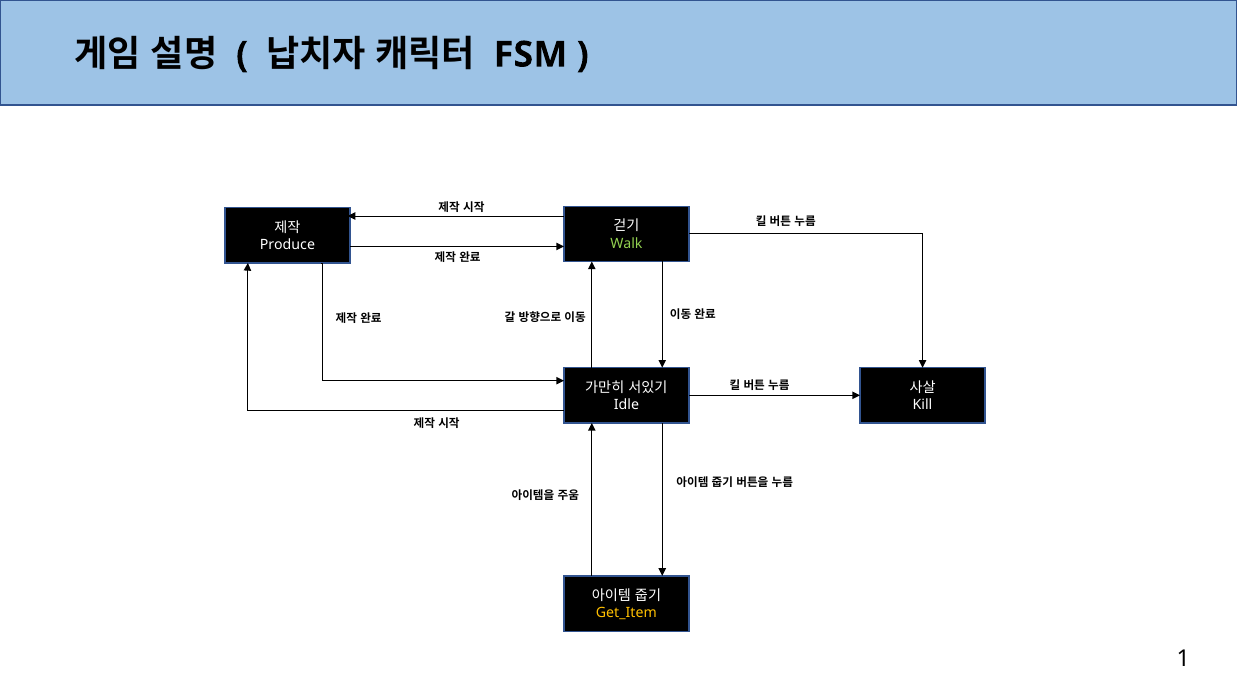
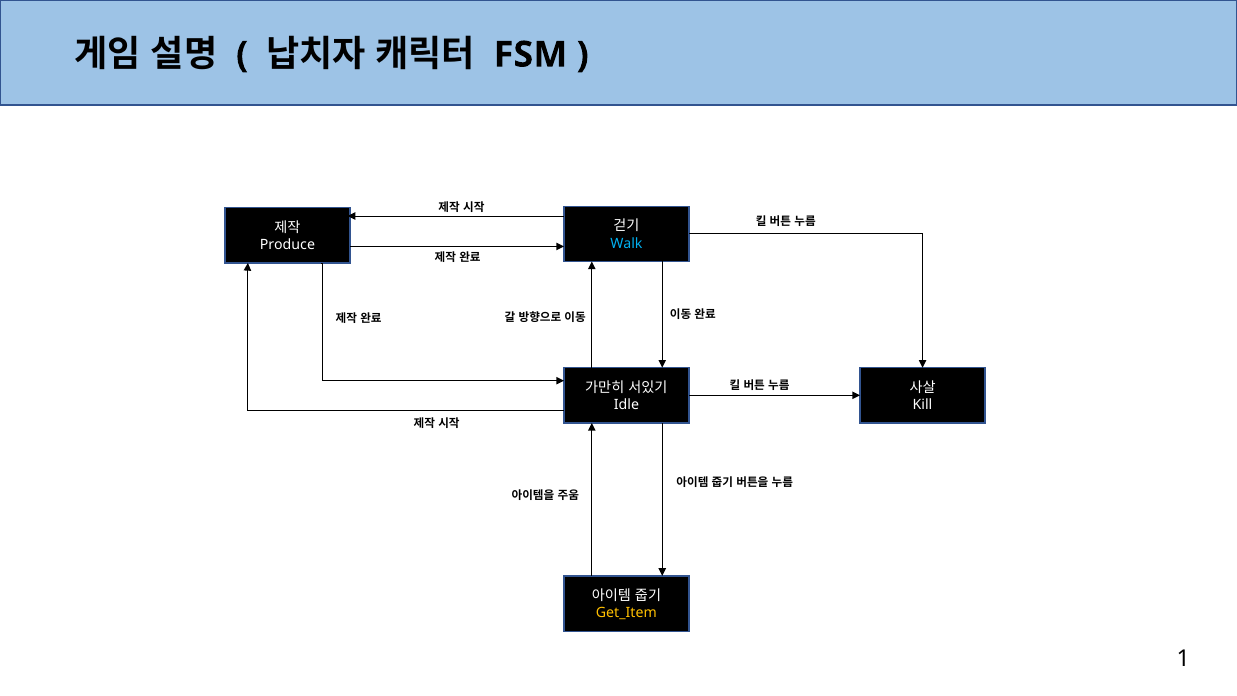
Walk colour: light green -> light blue (626, 243)
